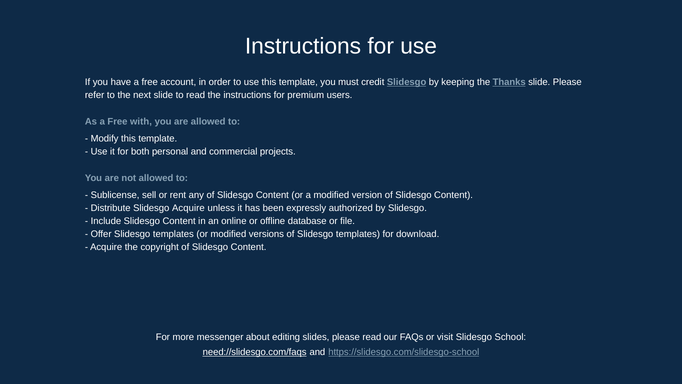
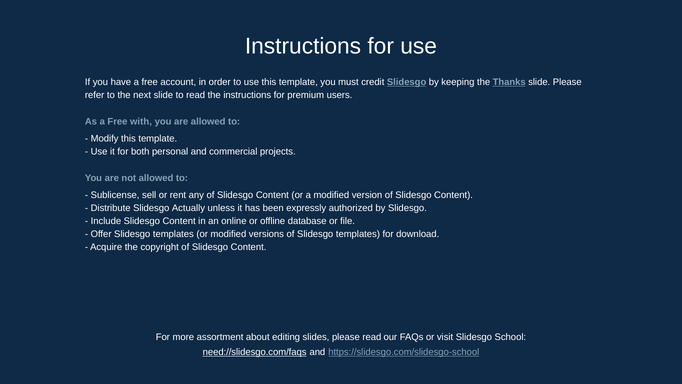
Slidesgo Acquire: Acquire -> Actually (188, 208)
messenger: messenger -> assortment (220, 337)
